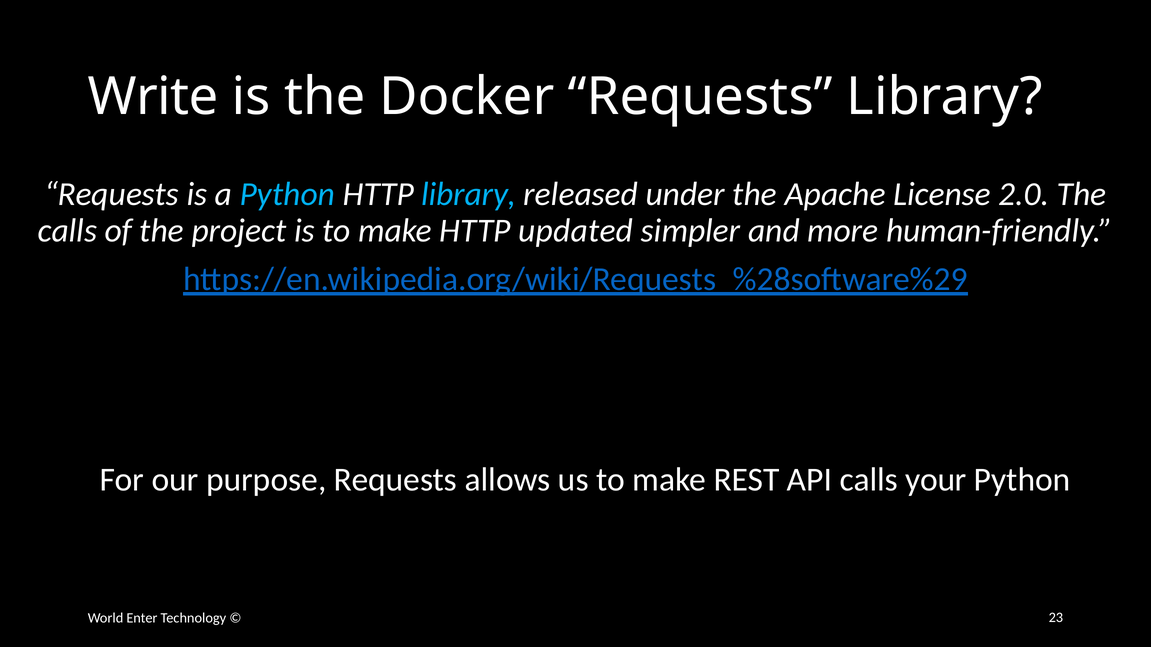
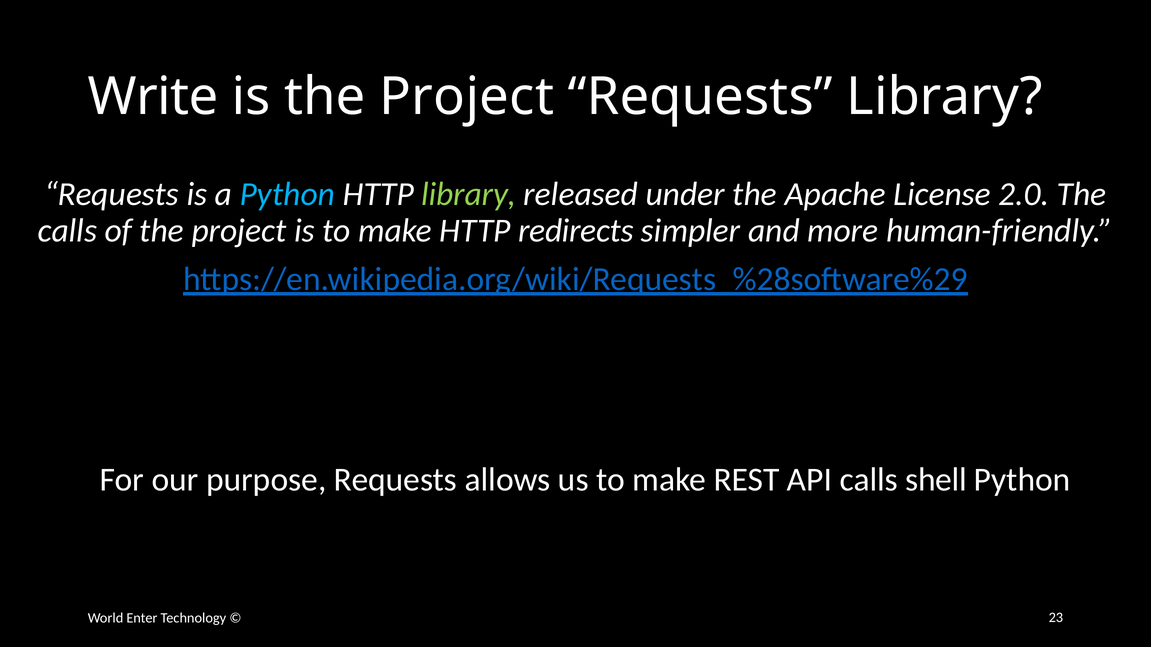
is the Docker: Docker -> Project (467, 97)
library colour: light blue -> light green (469, 195)
updated: updated -> redirects (576, 231)
your: your -> shell (936, 480)
